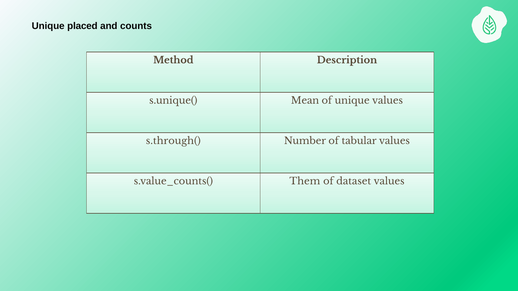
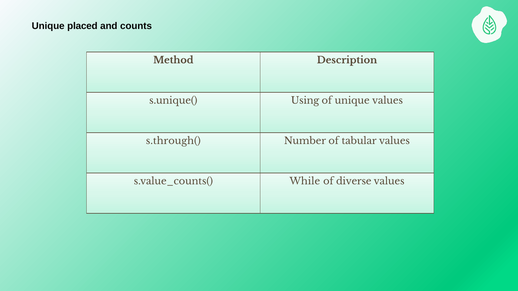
Mean: Mean -> Using (305, 101)
Them: Them -> While (305, 181)
dataset: dataset -> diverse (354, 181)
